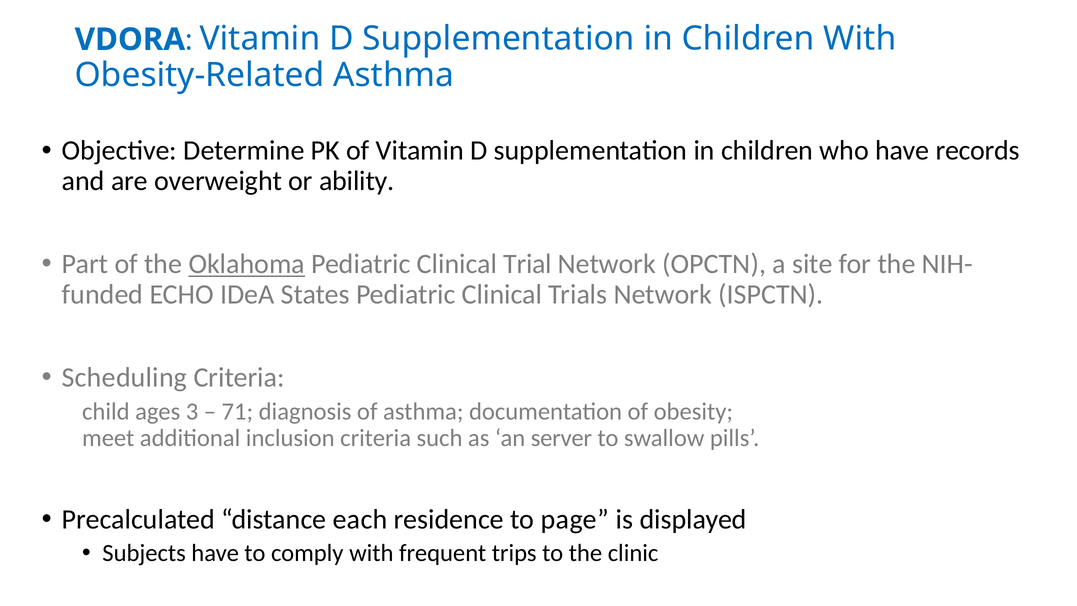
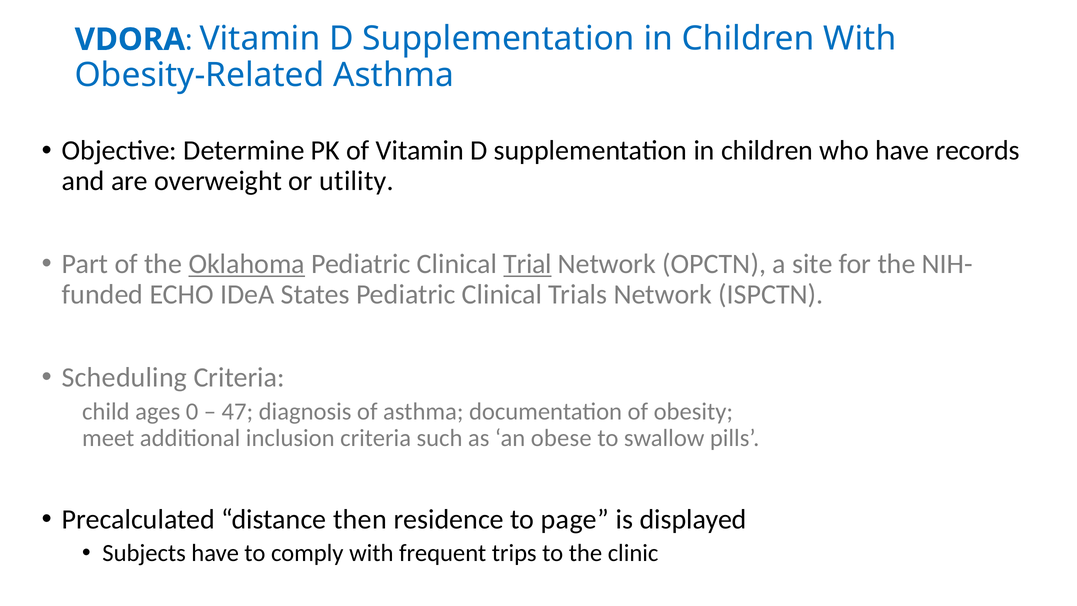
ability: ability -> utility (357, 181)
Trial underline: none -> present (528, 264)
3: 3 -> 0 (192, 411)
71: 71 -> 47 (237, 411)
server: server -> obese (561, 438)
each: each -> then (360, 519)
